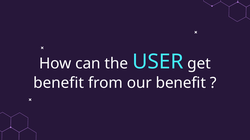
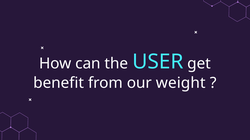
our benefit: benefit -> weight (181, 83)
